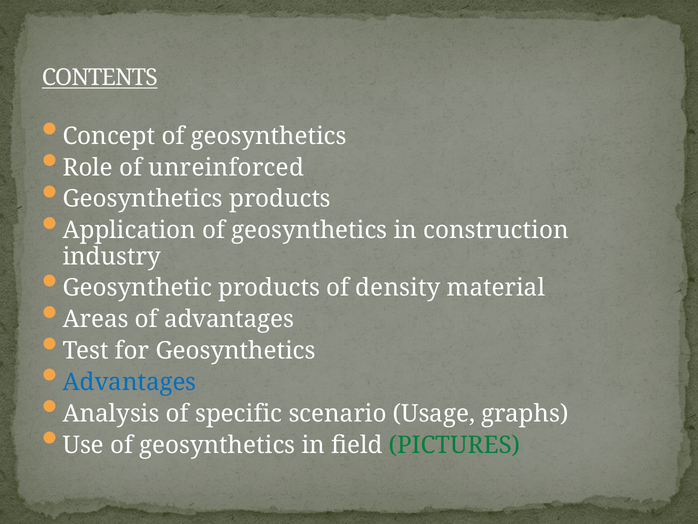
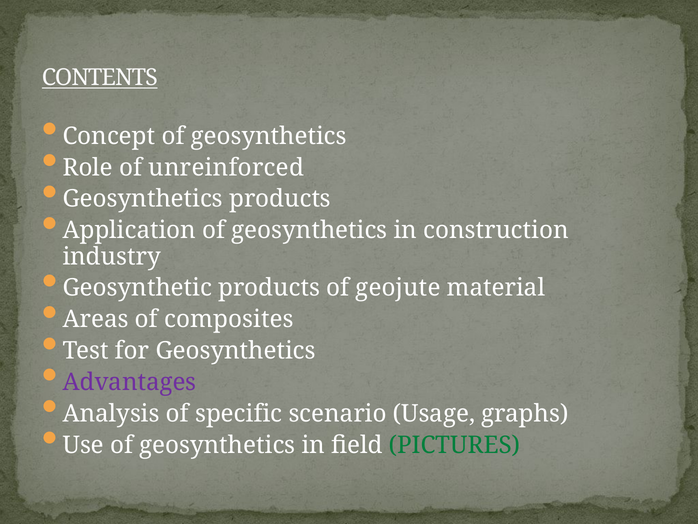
density: density -> geojute (398, 288)
of advantages: advantages -> composites (229, 319)
Advantages colour: blue -> purple (130, 382)
